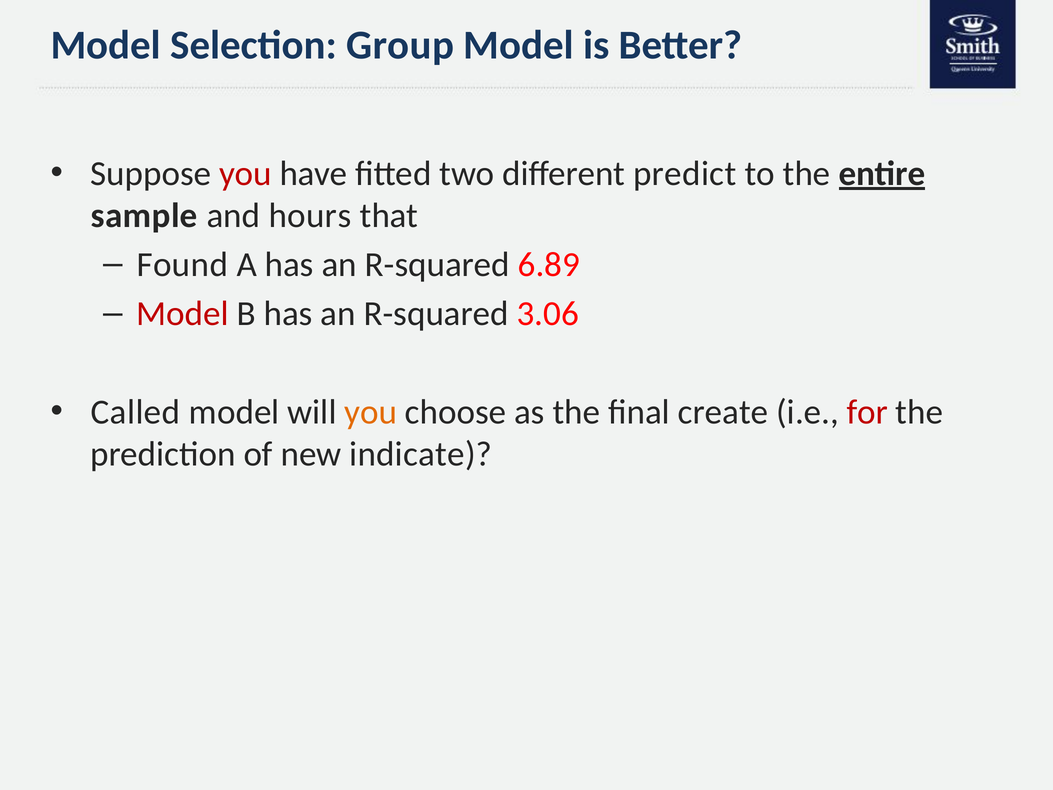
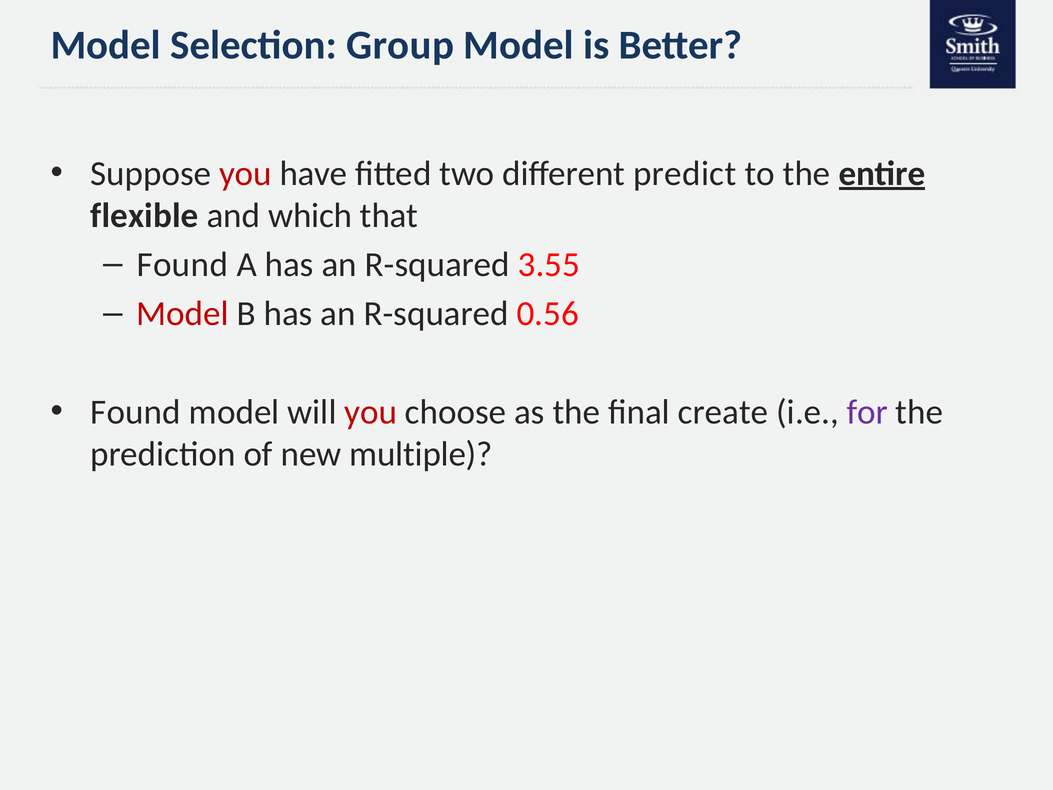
sample: sample -> flexible (144, 216)
hours: hours -> which (310, 216)
6.89: 6.89 -> 3.55 (549, 265)
3.06: 3.06 -> 0.56 (548, 314)
Called: Called -> Found (136, 412)
you colour: orange -> red (371, 412)
for colour: red -> purple (867, 412)
indicate: indicate -> multiple (421, 454)
